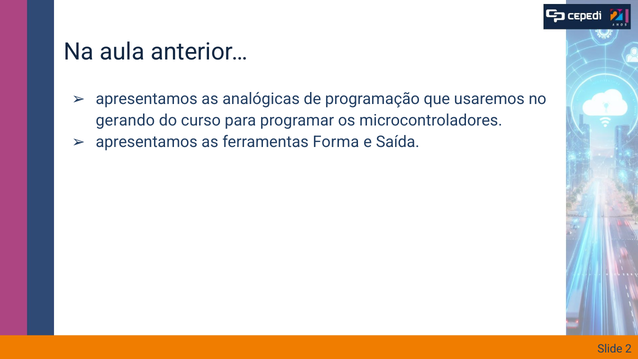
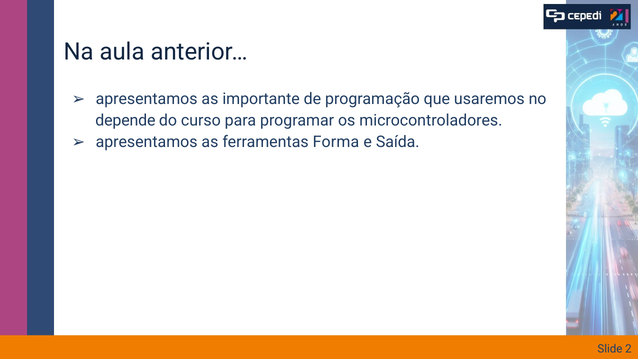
analógicas: analógicas -> importante (261, 99)
gerando: gerando -> depende (125, 121)
